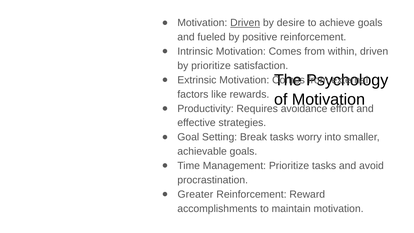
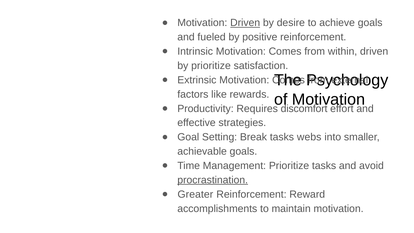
avoidance: avoidance -> discomfort (304, 109)
worry: worry -> webs (309, 137)
procrastination underline: none -> present (213, 180)
